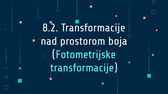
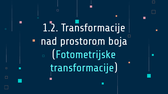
8.2: 8.2 -> 1.2 (50, 28)
